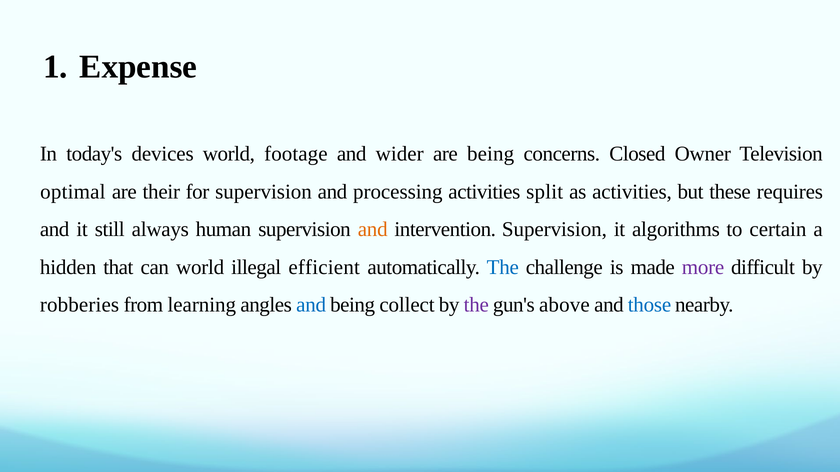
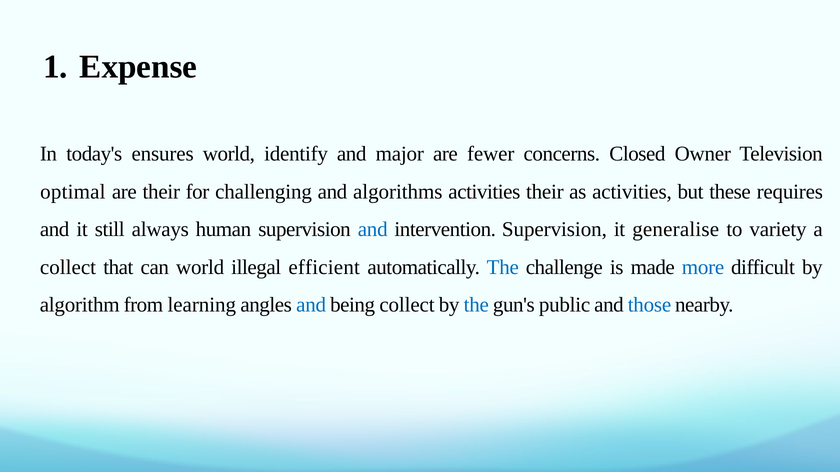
devices: devices -> ensures (163, 154)
footage: footage -> identify (296, 154)
wider: wider -> major (400, 154)
are being: being -> fewer (491, 154)
for supervision: supervision -> challenging (264, 192)
processing: processing -> algorithms (398, 192)
activities split: split -> their (545, 192)
and colour: orange -> blue (373, 230)
algorithms: algorithms -> generalise (676, 230)
certain: certain -> variety (778, 230)
hidden: hidden -> collect (68, 267)
more colour: purple -> blue (703, 267)
robberies: robberies -> algorithm (80, 305)
the colour: purple -> blue (476, 305)
above: above -> public (565, 305)
